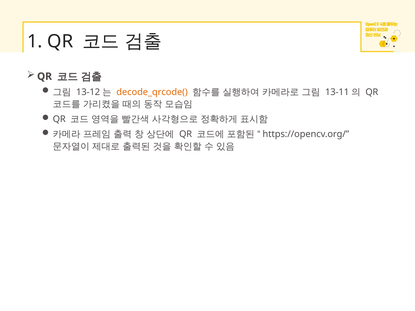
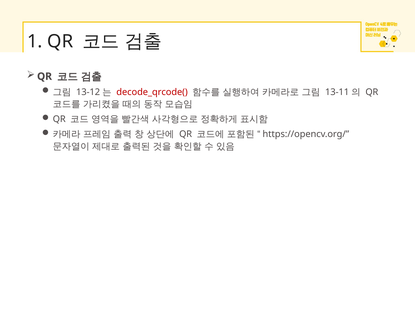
decode_qrcode( colour: orange -> red (152, 92)
